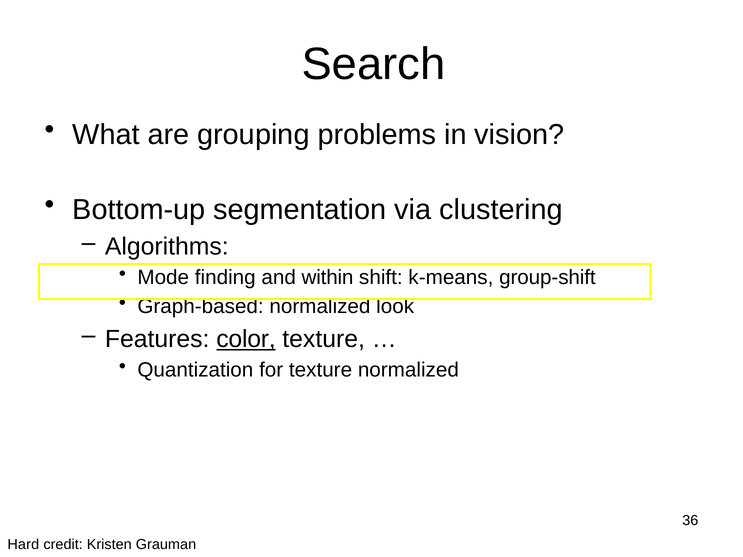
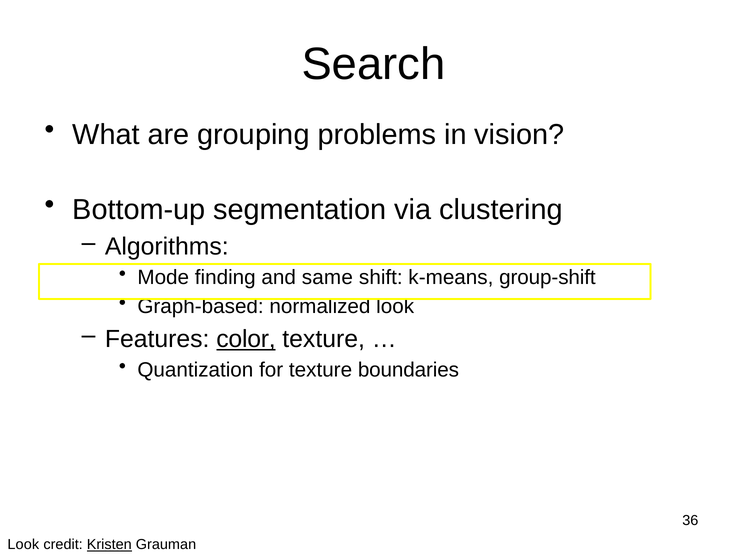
within: within -> same (327, 278)
texture normalized: normalized -> boundaries (408, 370)
Hard: Hard -> Look (23, 545)
Kristen underline: none -> present (109, 545)
